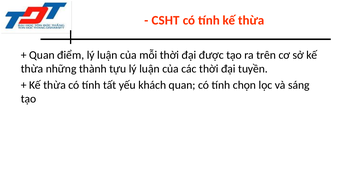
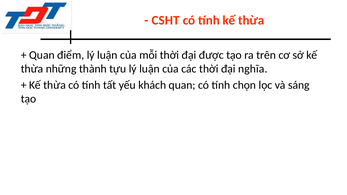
tuyền: tuyền -> nghĩa (253, 69)
